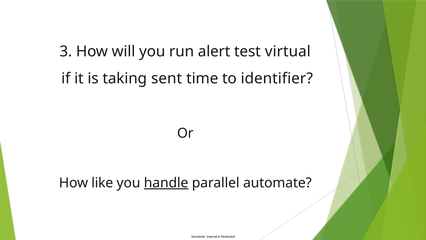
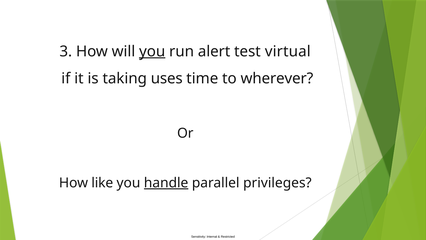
you underline: none -> present (152, 51)
sent: sent -> uses (167, 78)
identifier: identifier -> wherever (277, 78)
automate: automate -> privileges (277, 183)
